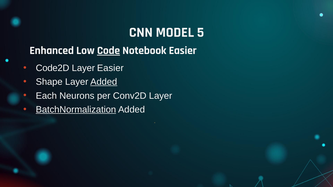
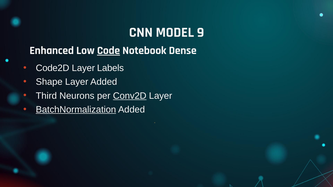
5: 5 -> 9 (201, 32)
Notebook Easier: Easier -> Dense (183, 50)
Layer Easier: Easier -> Labels (110, 68)
Added underline: present -> none (104, 82)
Each: Each -> Third (46, 96)
Conv2D underline: none -> present (130, 96)
